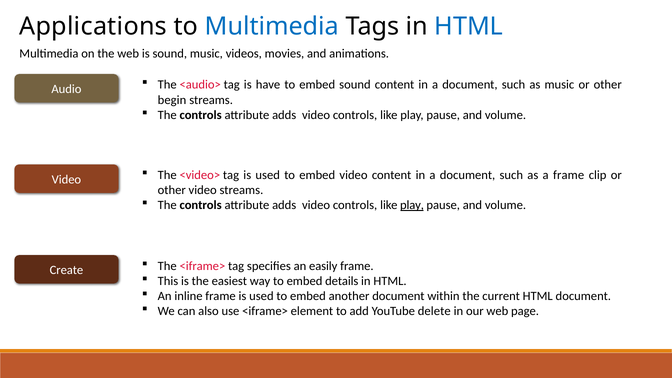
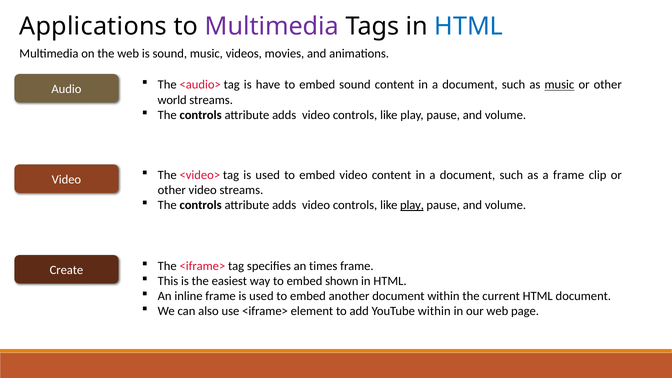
Multimedia colour: blue -> purple (272, 26)
music underline: none -> present (559, 85)
begin: begin -> world (172, 100)
easily: easily -> times (323, 266)
details: details -> shown (342, 281)
YouTube delete: delete -> within (434, 311)
